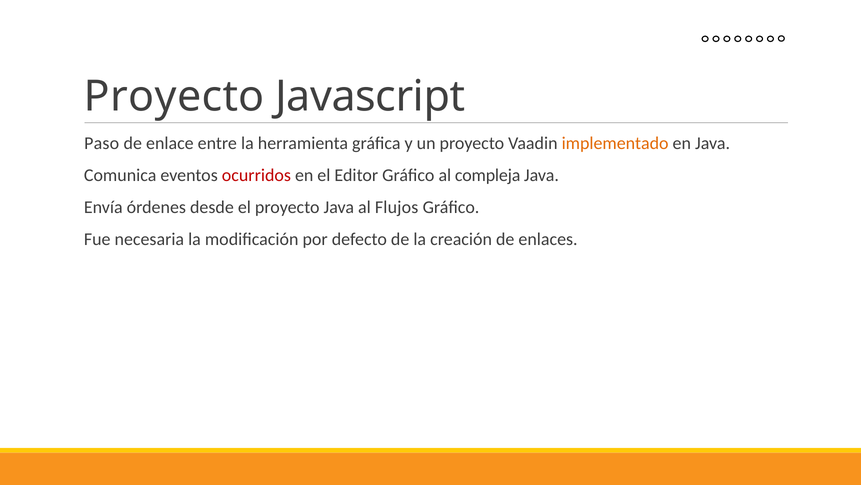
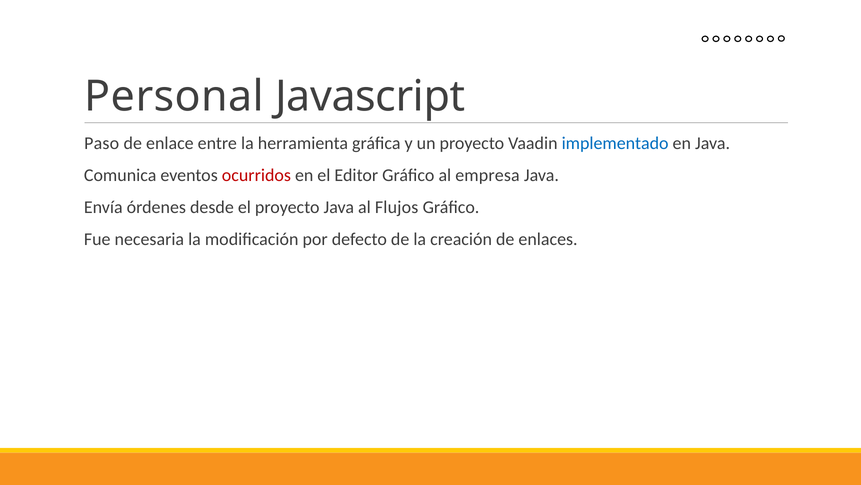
Proyecto: Proyecto -> Personal (174, 96)
implementado colour: orange -> blue (615, 143)
compleja: compleja -> empresa (487, 175)
